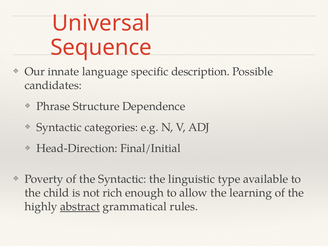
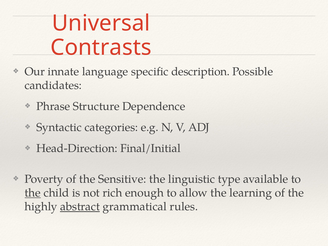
Sequence: Sequence -> Contrasts (101, 48)
the Syntactic: Syntactic -> Sensitive (122, 179)
the underline: none -> present (33, 193)
